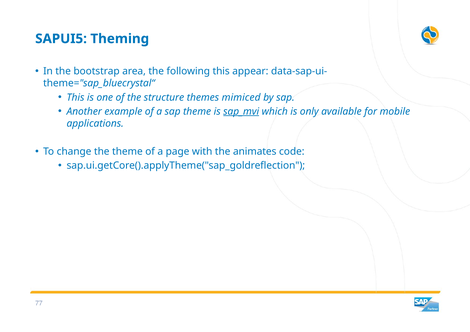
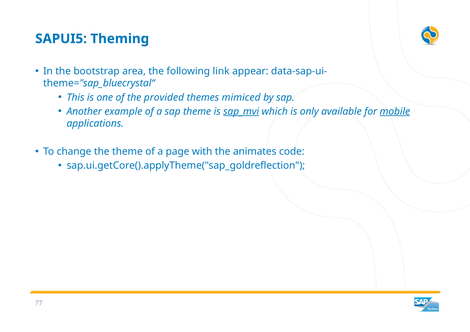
following this: this -> link (221, 71)
structure: structure -> provided (164, 98)
mobile underline: none -> present (395, 112)
